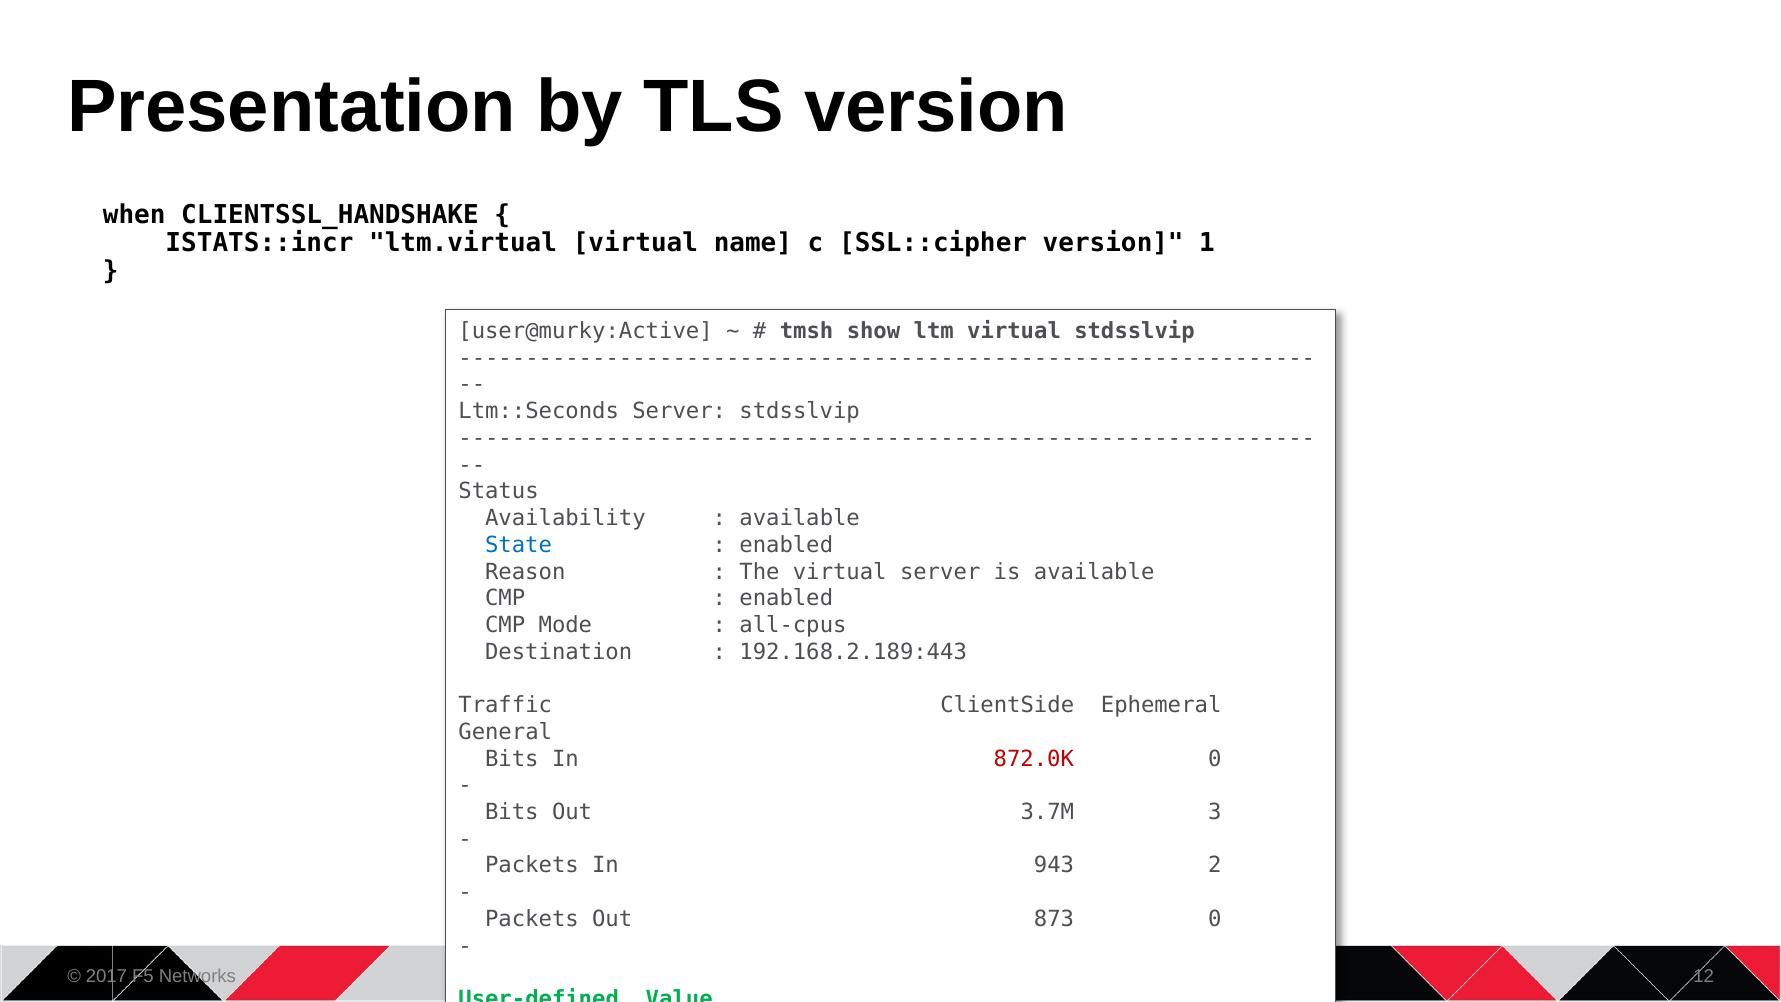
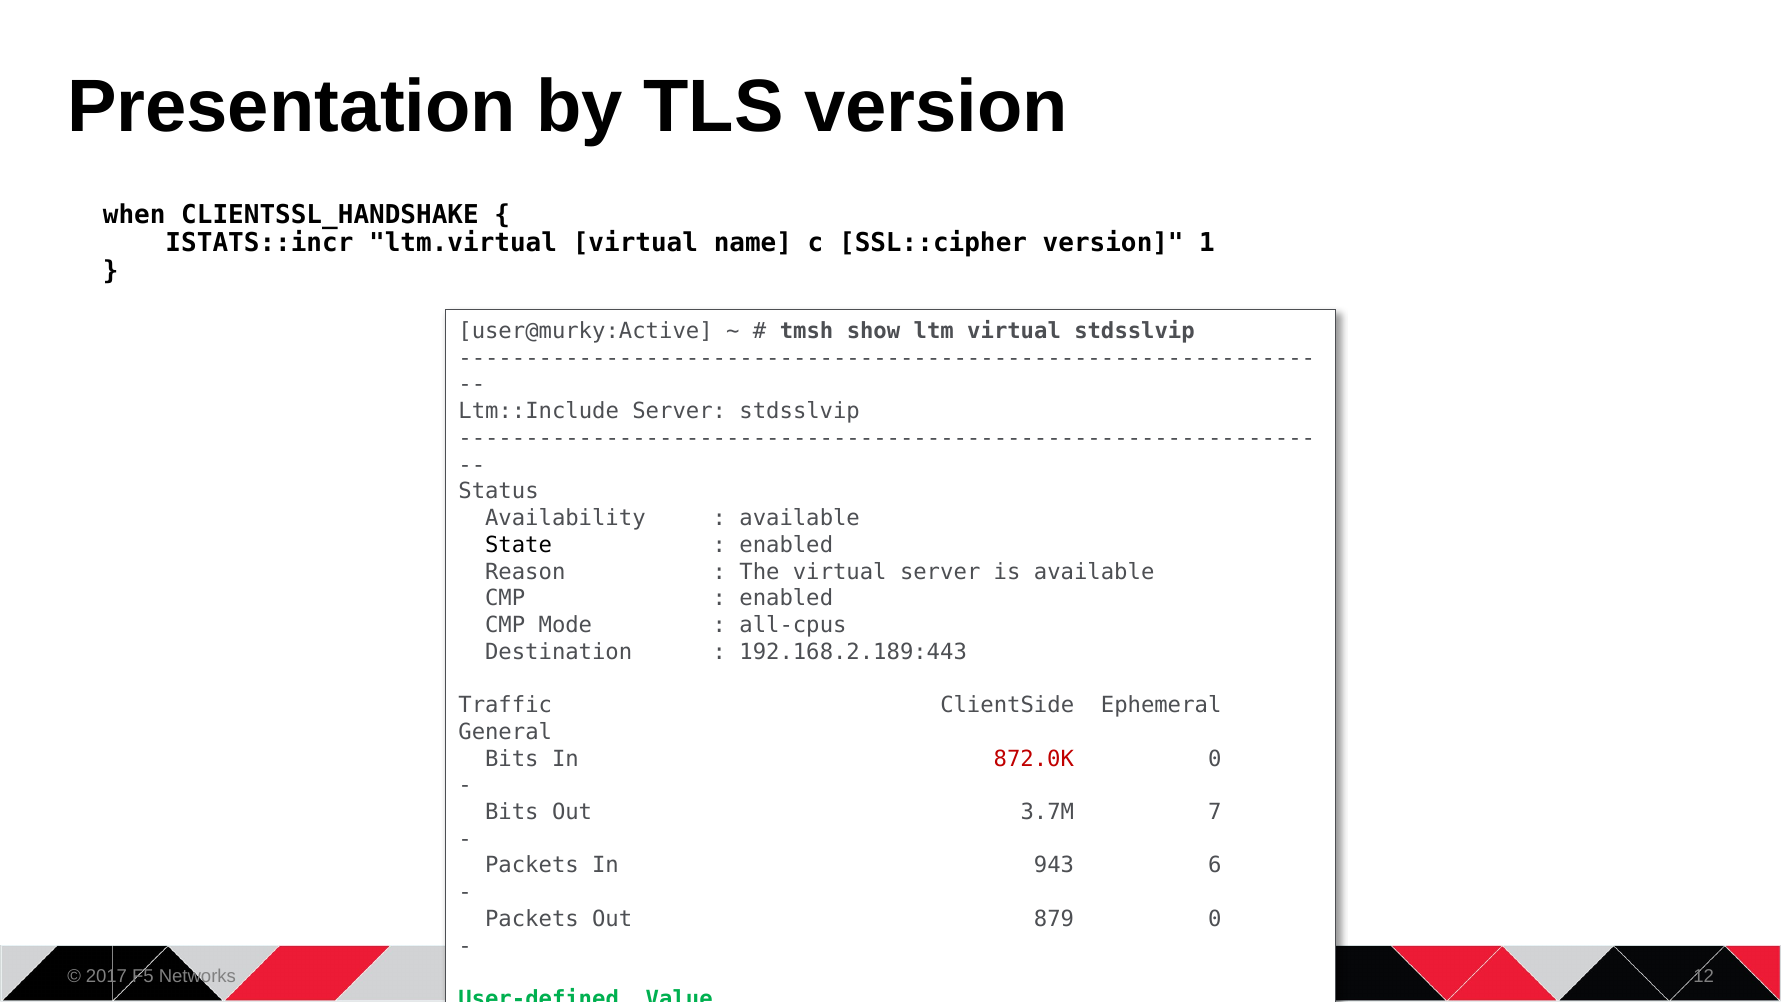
Ltm::Seconds: Ltm::Seconds -> Ltm::Include (539, 411)
State colour: blue -> black (519, 545)
3: 3 -> 7 (1215, 812)
2: 2 -> 6 (1215, 865)
873: 873 -> 879 (1054, 919)
